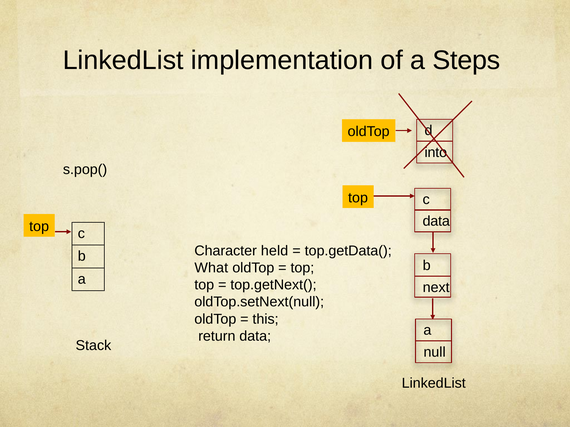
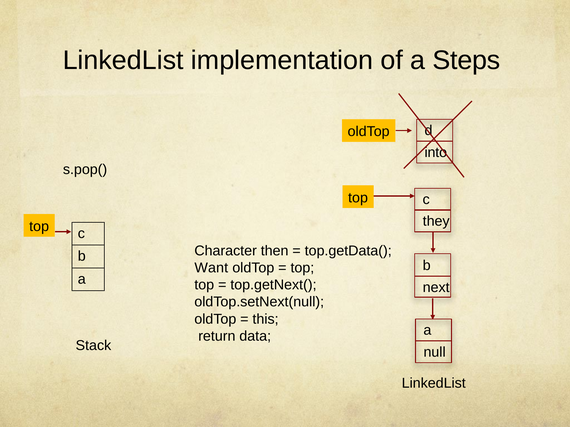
data: data -> they (436, 221)
held: held -> then (275, 251)
What: What -> Want (211, 268)
